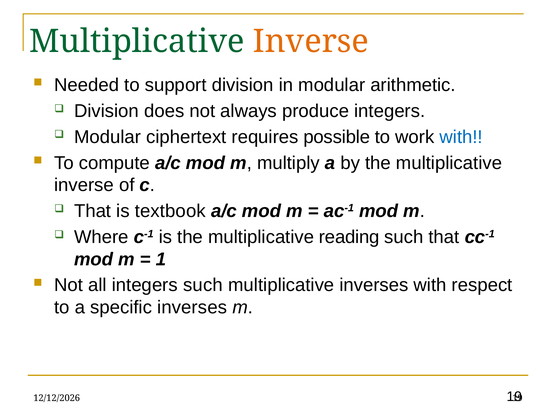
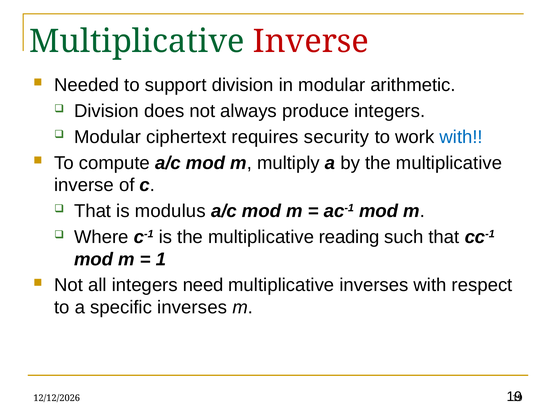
Inverse colour: orange -> red (311, 41)
possible: possible -> security (337, 137)
textbook: textbook -> modulus (170, 211)
integers such: such -> need (203, 285)
